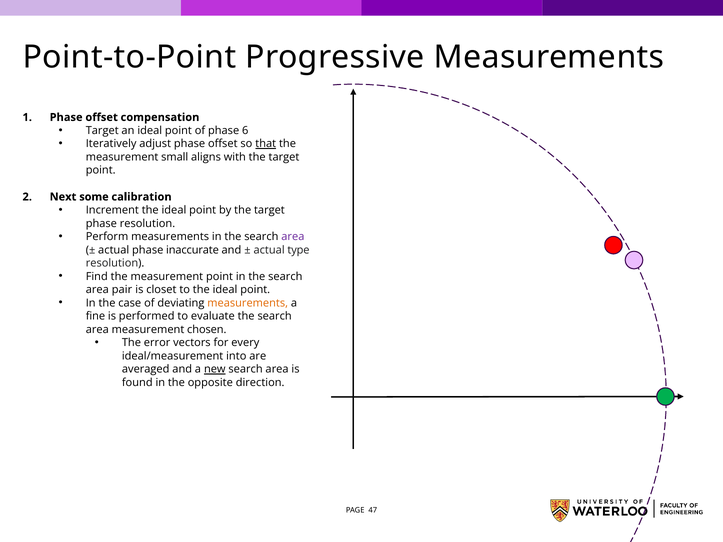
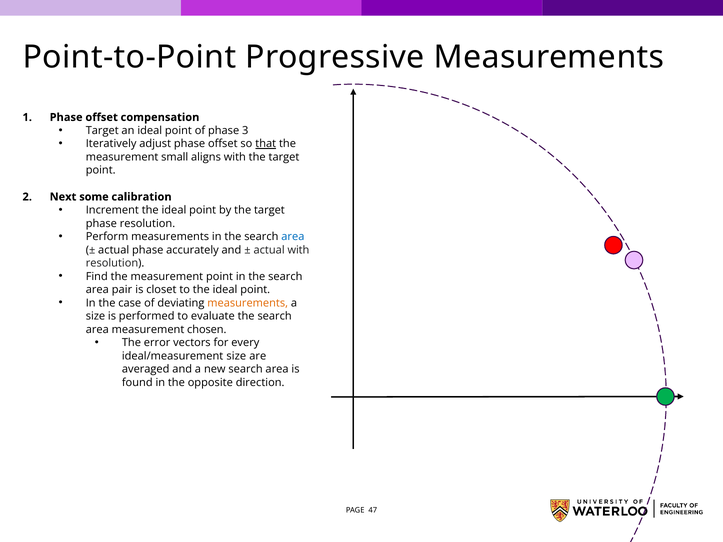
6: 6 -> 3 (245, 131)
area colour: purple -> blue (293, 237)
inaccurate: inaccurate -> accurately (192, 250)
actual type: type -> with (298, 250)
fine: fine -> size (95, 316)
ideal/measurement into: into -> size (236, 356)
new underline: present -> none (215, 369)
